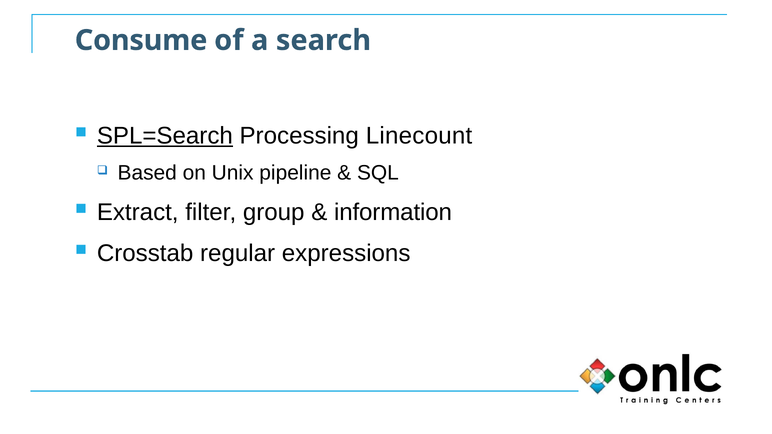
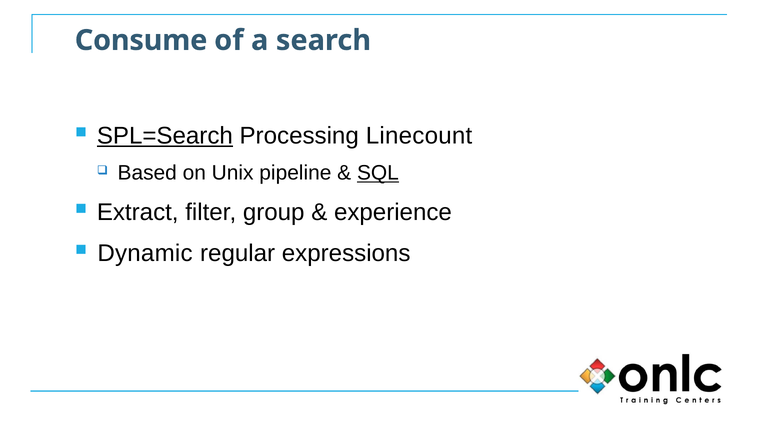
SQL underline: none -> present (378, 173)
information: information -> experience (393, 212)
Crosstab: Crosstab -> Dynamic (145, 253)
